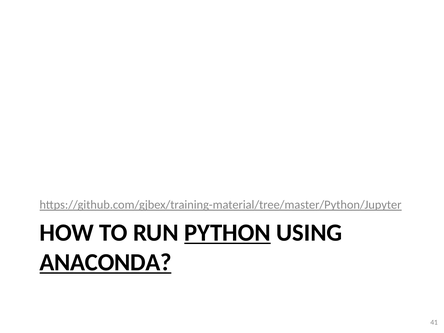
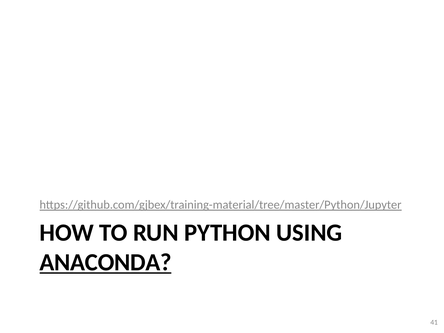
PYTHON underline: present -> none (227, 233)
